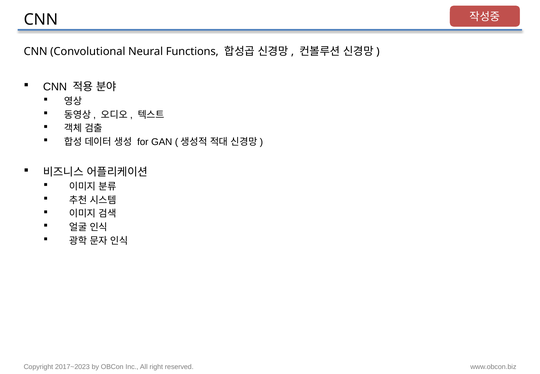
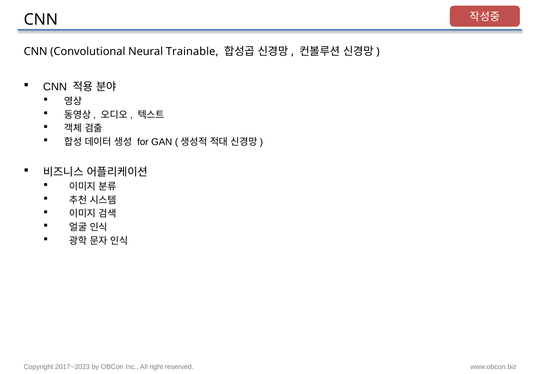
Functions: Functions -> Trainable (192, 52)
